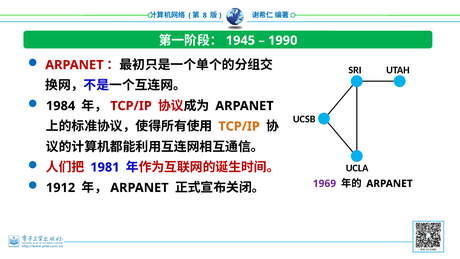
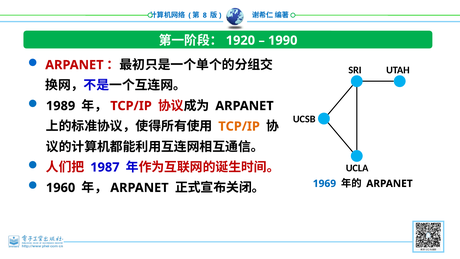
1945: 1945 -> 1920 (240, 40)
1984: 1984 -> 1989 (61, 106)
1981: 1981 -> 1987 (105, 167)
1912: 1912 -> 1960 (61, 188)
1969 colour: purple -> blue (324, 183)
